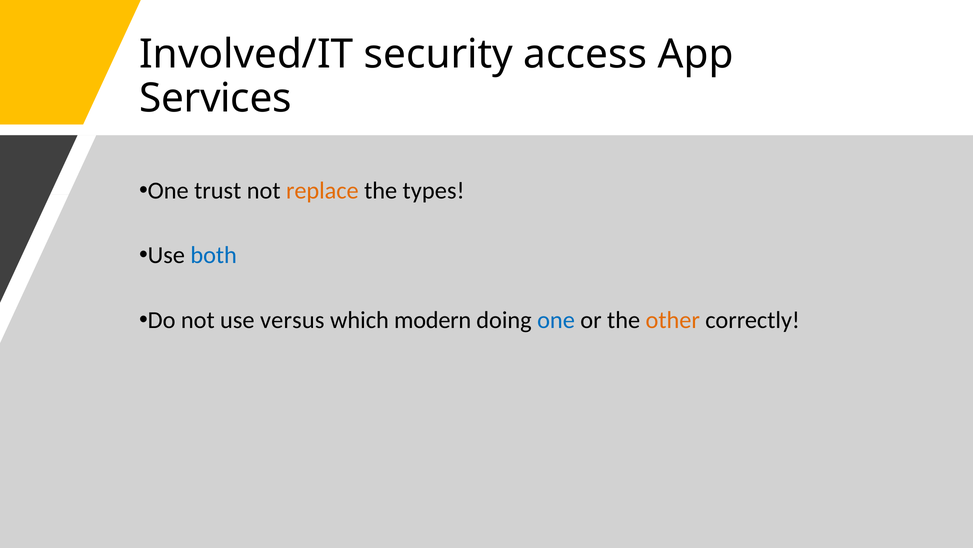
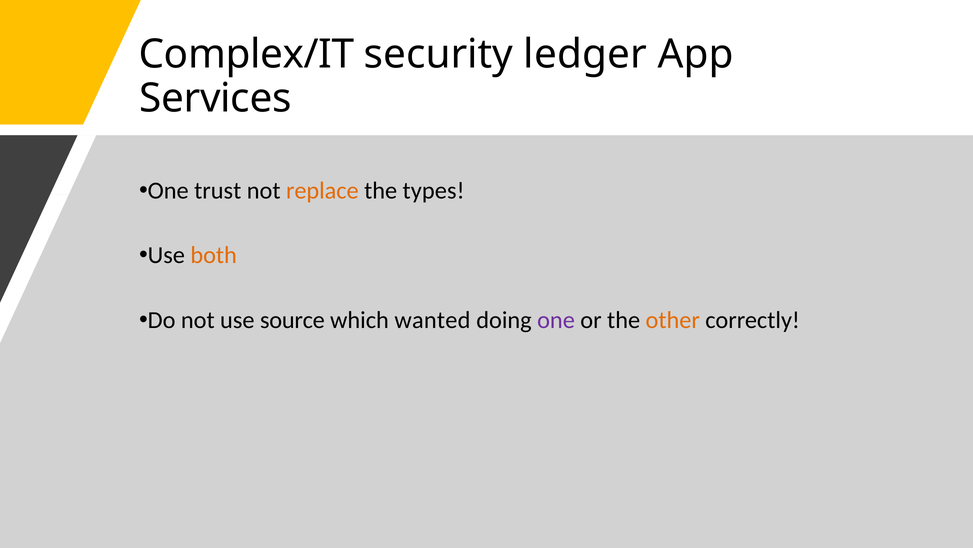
Involved/IT: Involved/IT -> Complex/IT (246, 54)
access: access -> ledger (585, 54)
both colour: blue -> orange (214, 255)
versus: versus -> source (292, 320)
modern: modern -> wanted (432, 320)
one colour: blue -> purple (556, 320)
